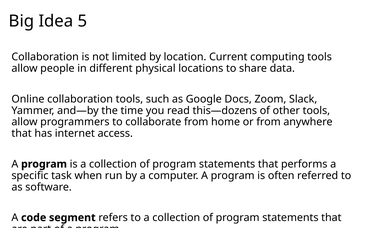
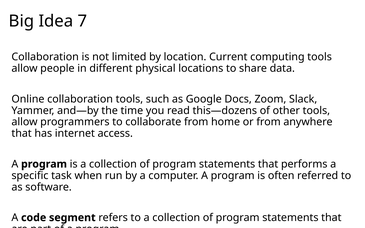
5: 5 -> 7 (82, 21)
